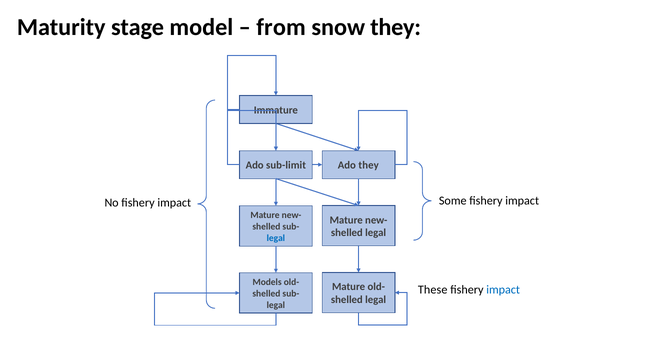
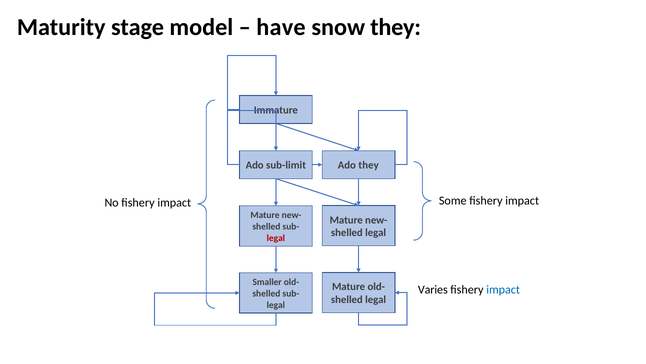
from: from -> have (281, 27)
legal colour: blue -> red (276, 238)
Models: Models -> Smaller (267, 282)
These: These -> Varies (433, 289)
